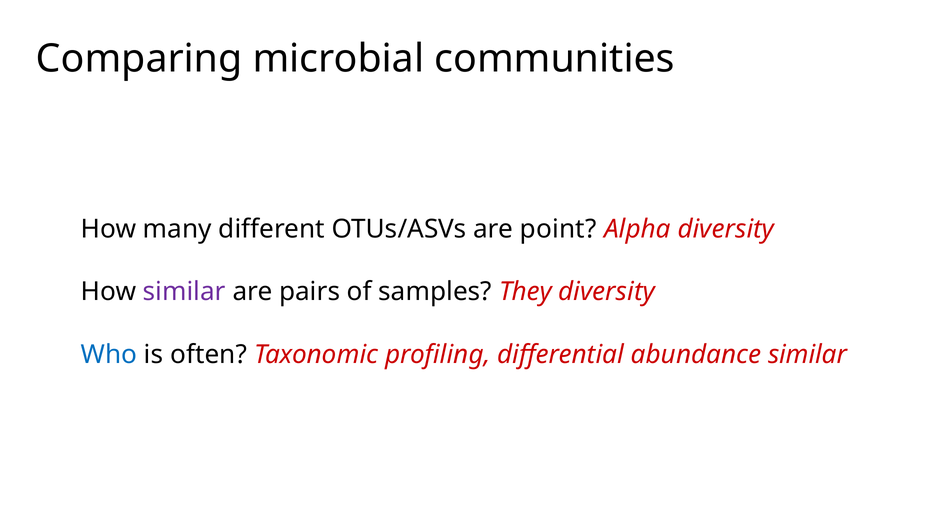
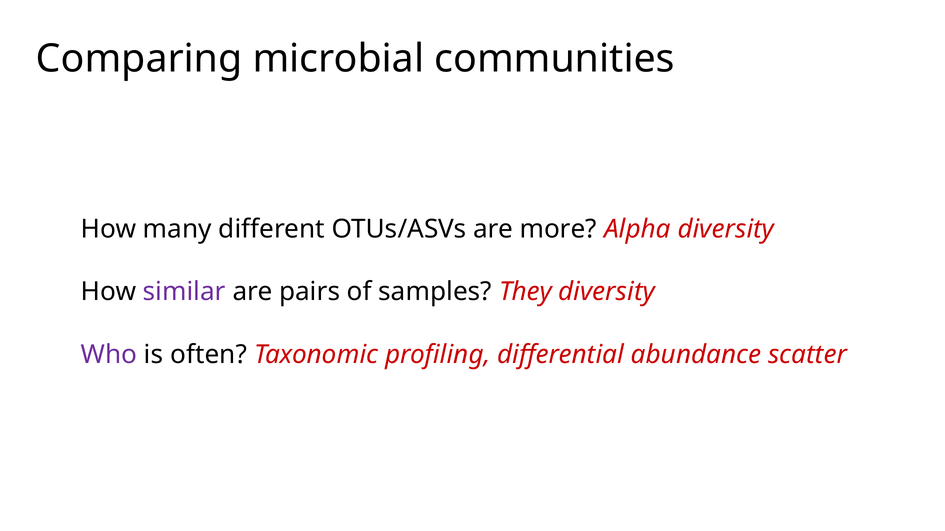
point: point -> more (558, 229)
Who colour: blue -> purple (109, 355)
abundance similar: similar -> scatter (808, 355)
